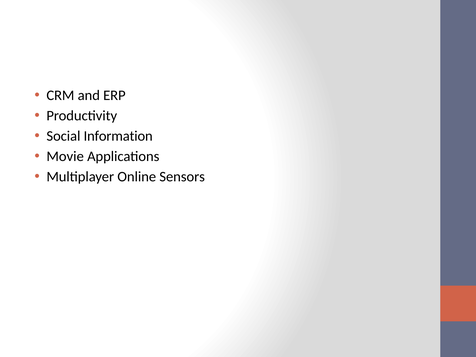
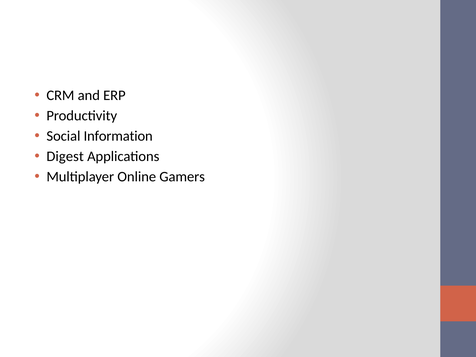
Movie: Movie -> Digest (65, 156)
Sensors: Sensors -> Gamers (182, 177)
